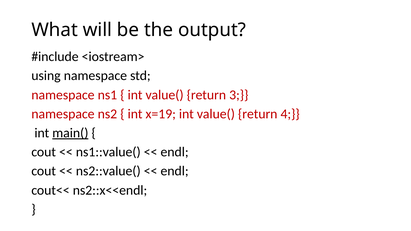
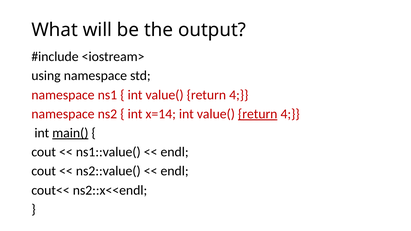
3: 3 -> 4 (239, 95)
x=19: x=19 -> x=14 (161, 114)
return underline: none -> present (258, 114)
